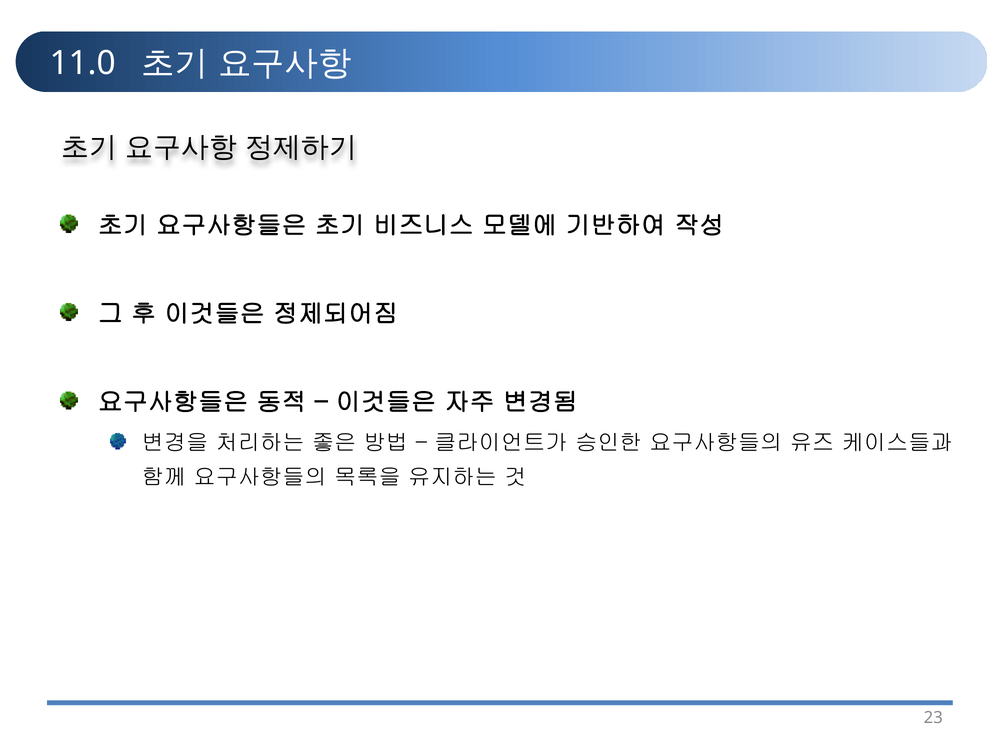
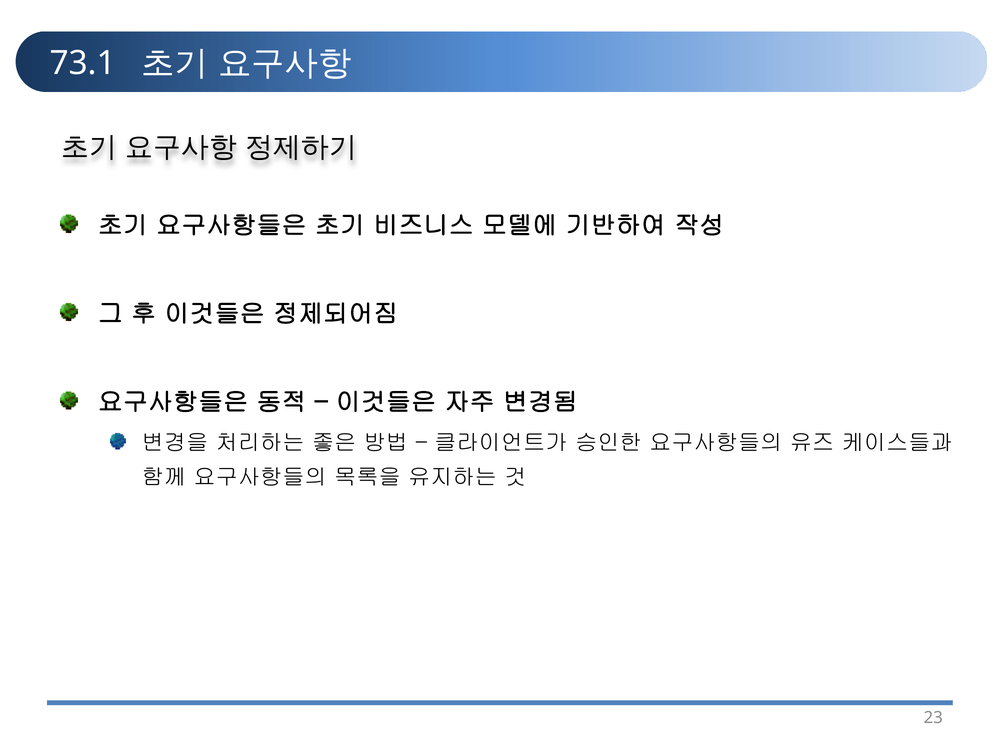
11.0: 11.0 -> 73.1 (83, 63)
